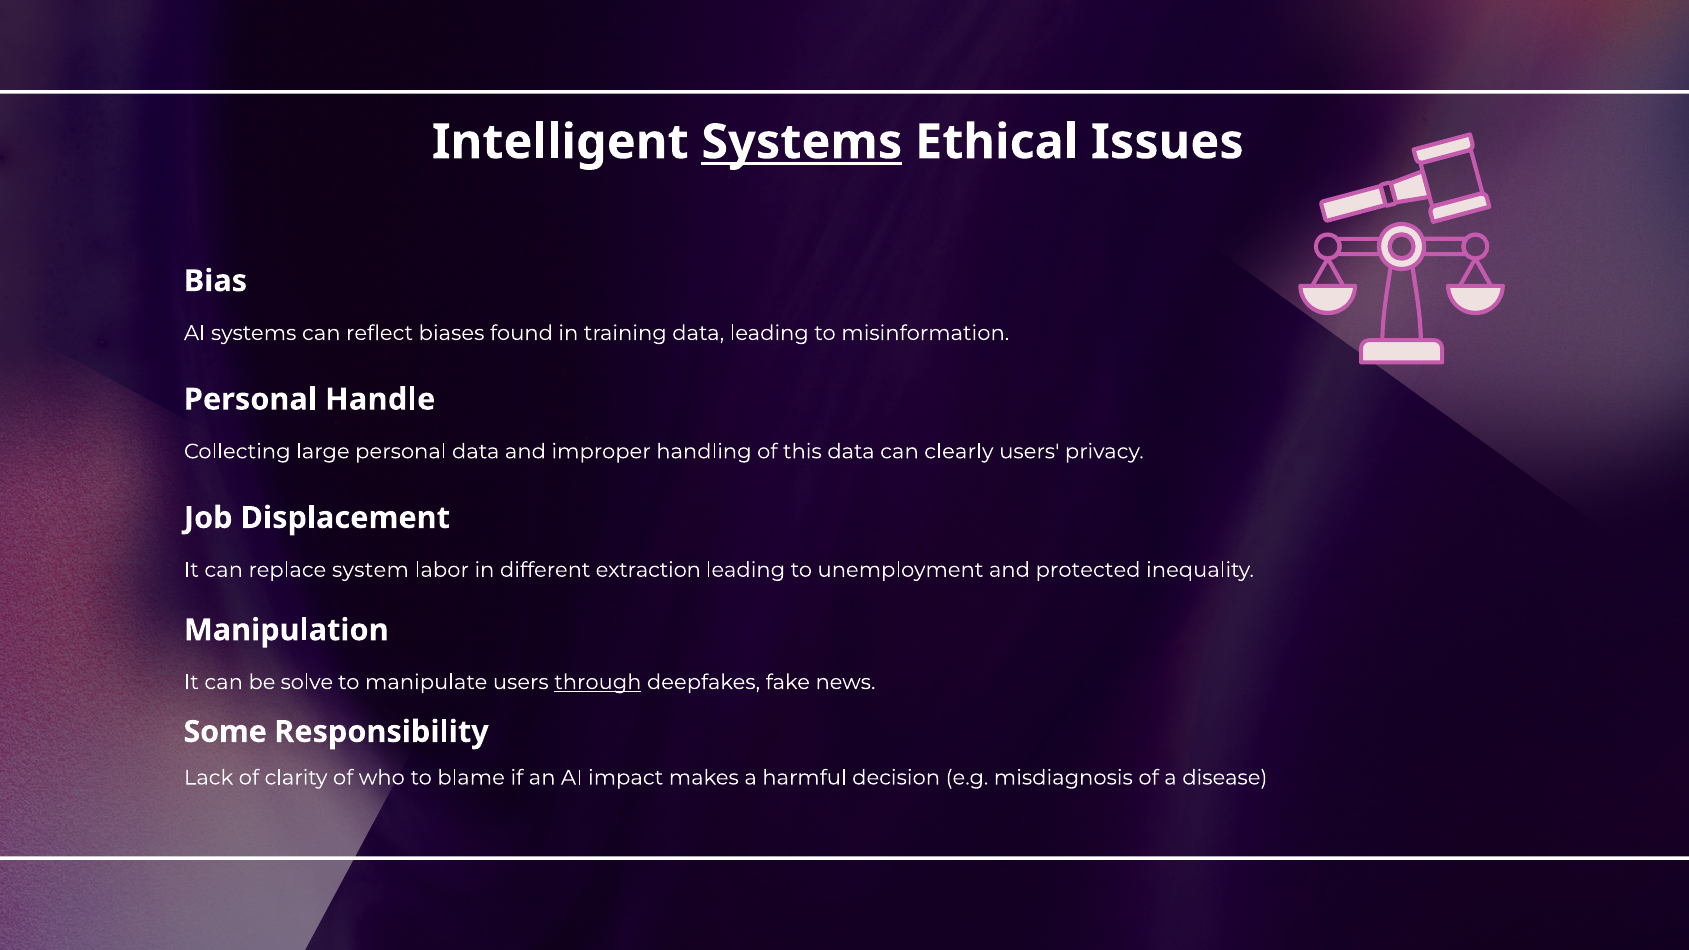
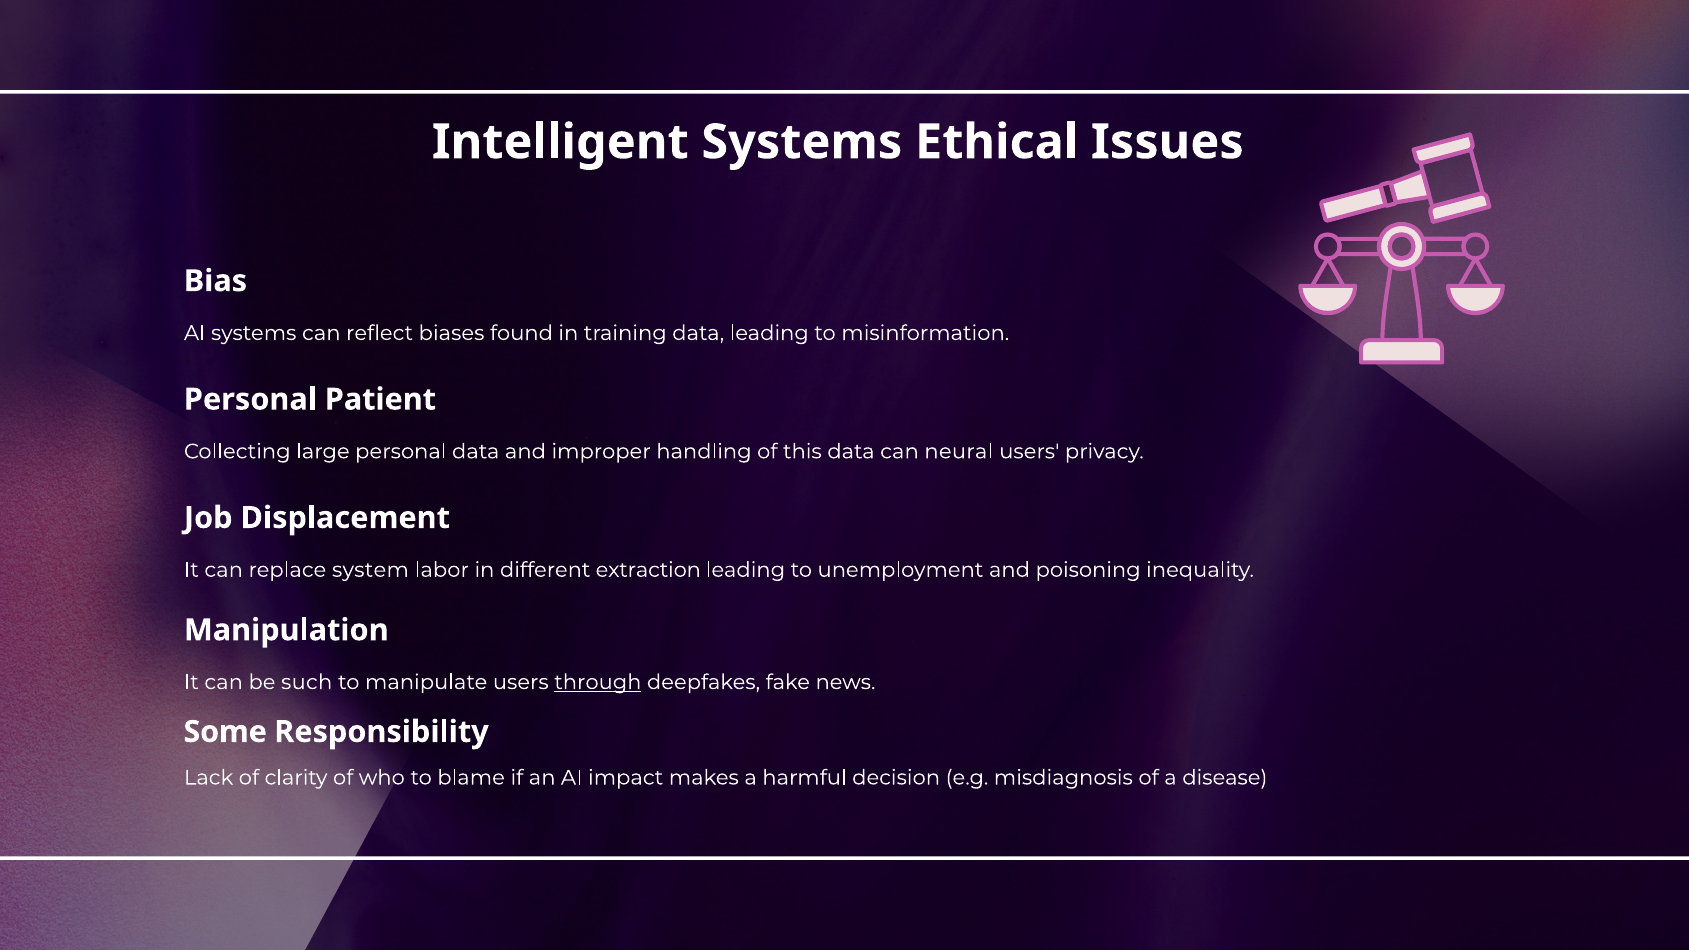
Systems underline: present -> none (802, 142)
Handle: Handle -> Patient (380, 399)
clearly: clearly -> neural (959, 451)
protected: protected -> poisoning (1088, 570)
solve: solve -> such (307, 682)
